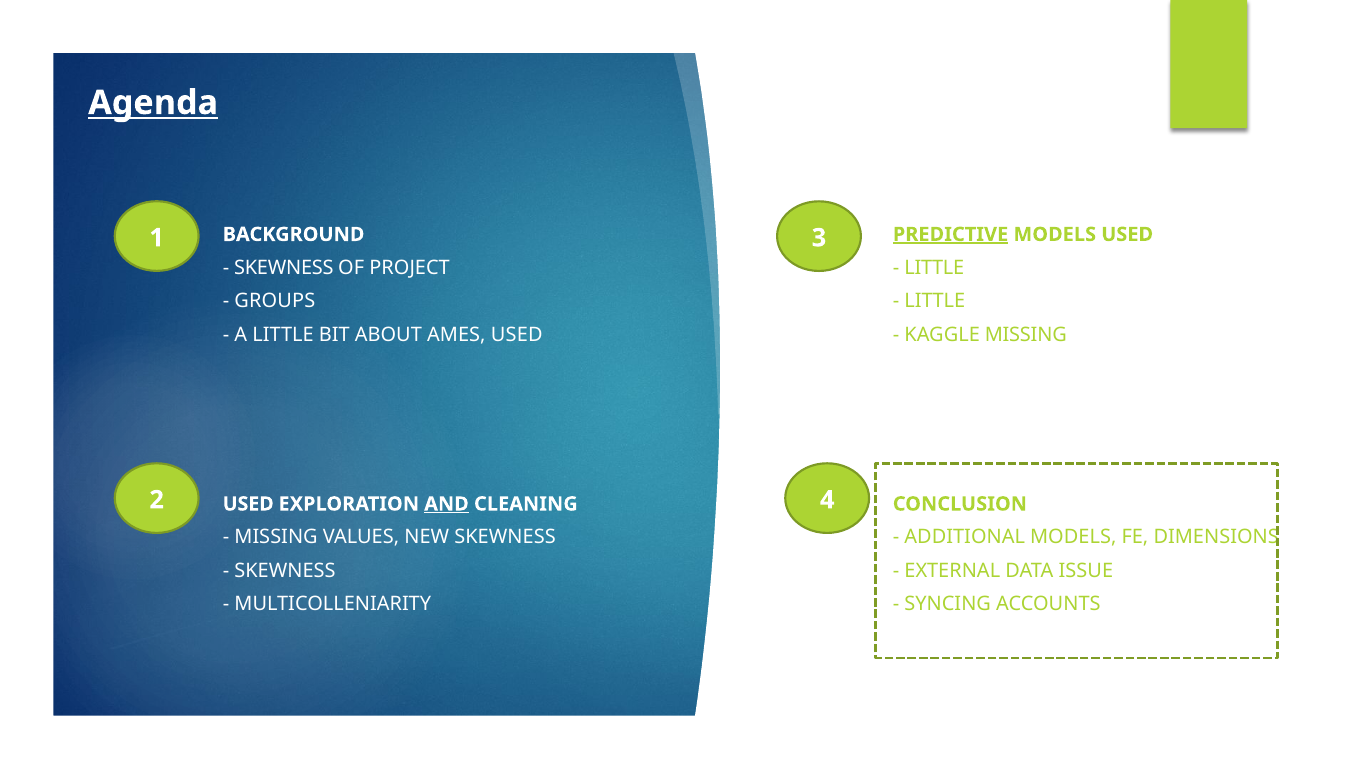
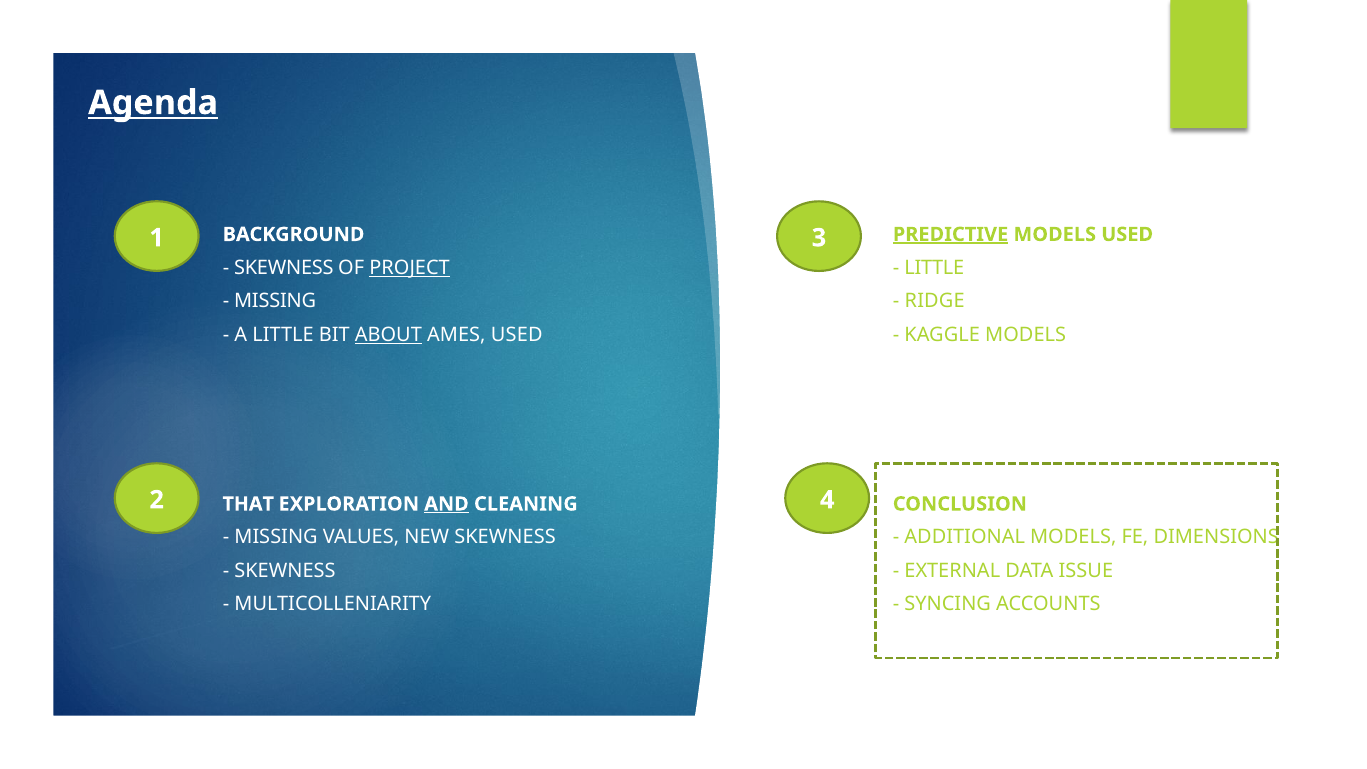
PROJECT underline: none -> present (410, 268)
LITTLE: LITTLE -> RIDGE (935, 301)
GROUPS: GROUPS -> MISSING (275, 301)
ABOUT underline: none -> present (388, 335)
KAGGLE MISSING: MISSING -> MODELS (1026, 335)
USED: USED -> THAT (248, 504)
